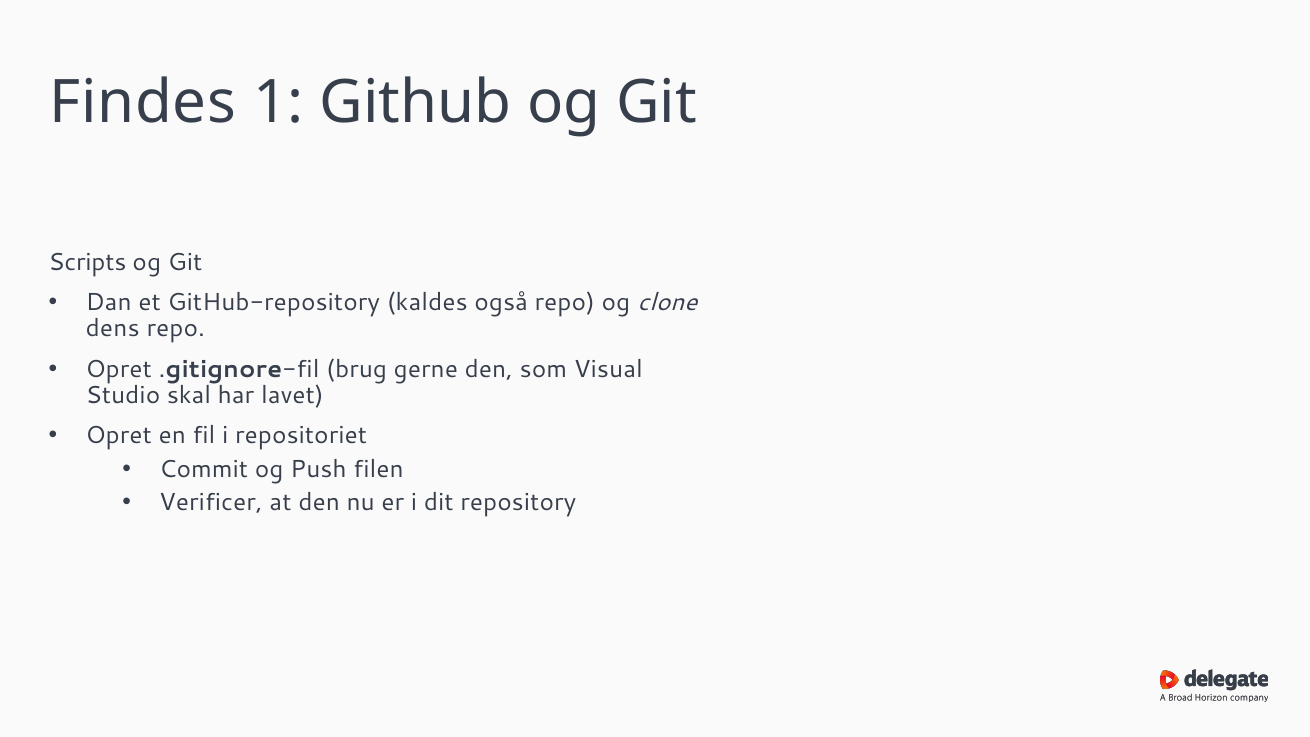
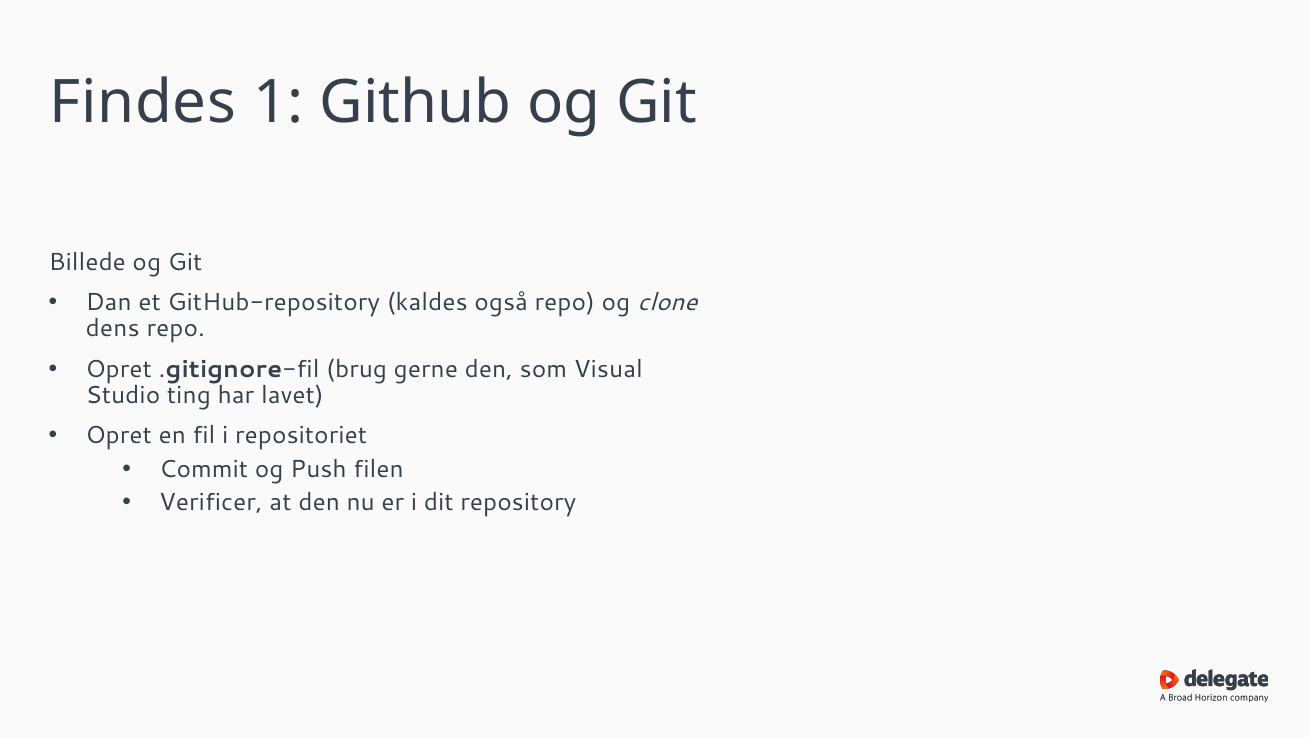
Scripts: Scripts -> Billede (87, 262)
skal: skal -> ting (189, 395)
